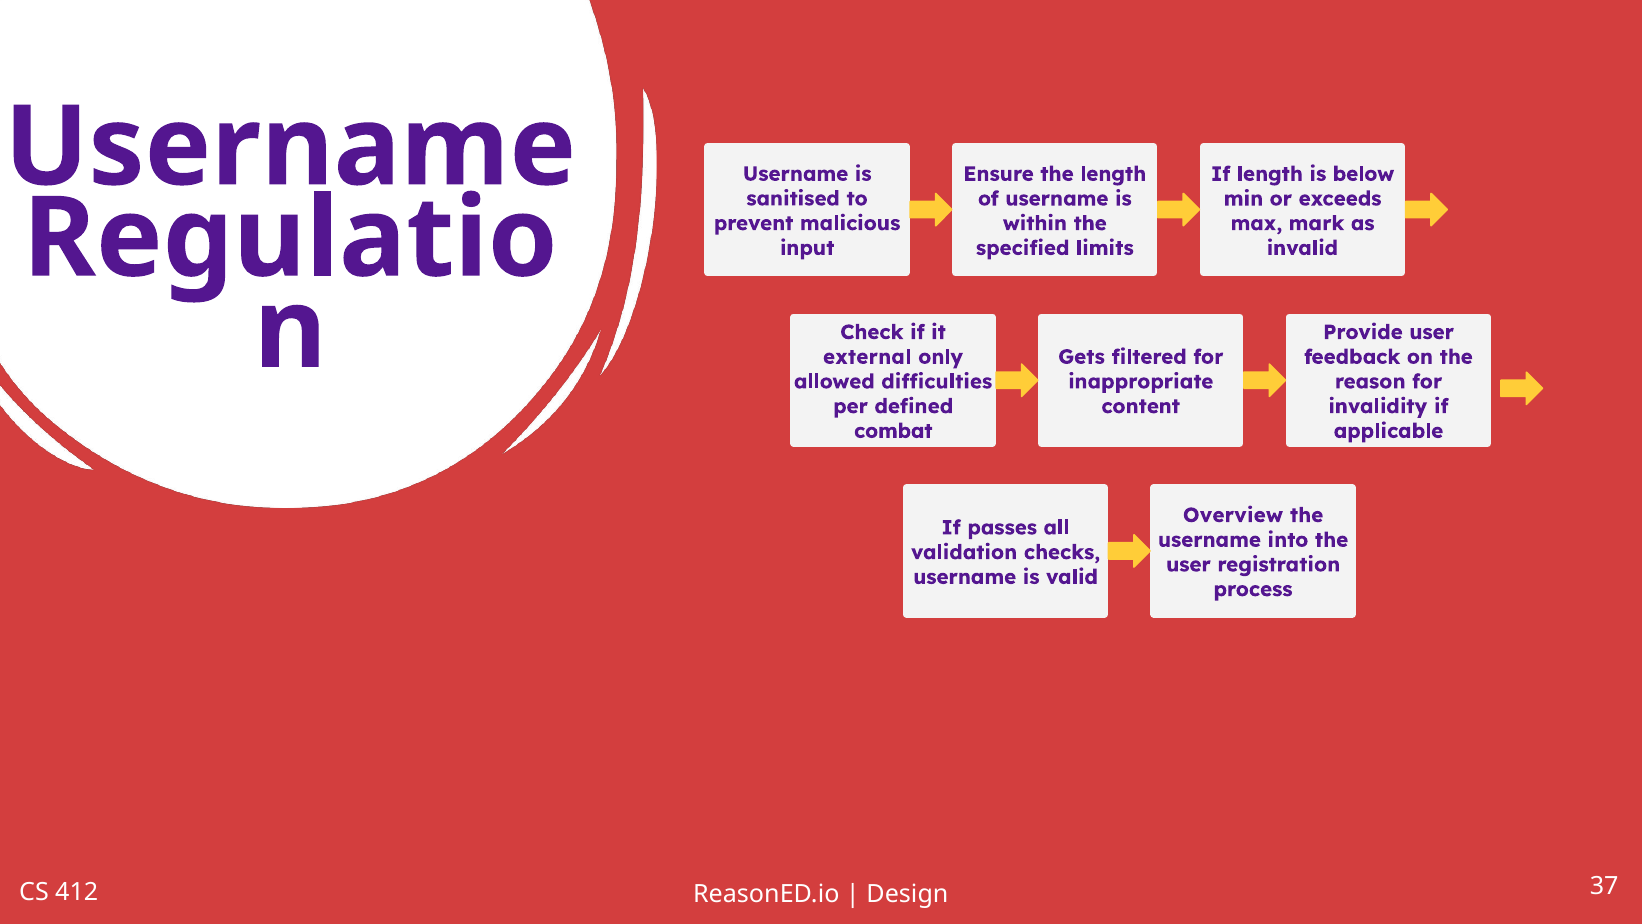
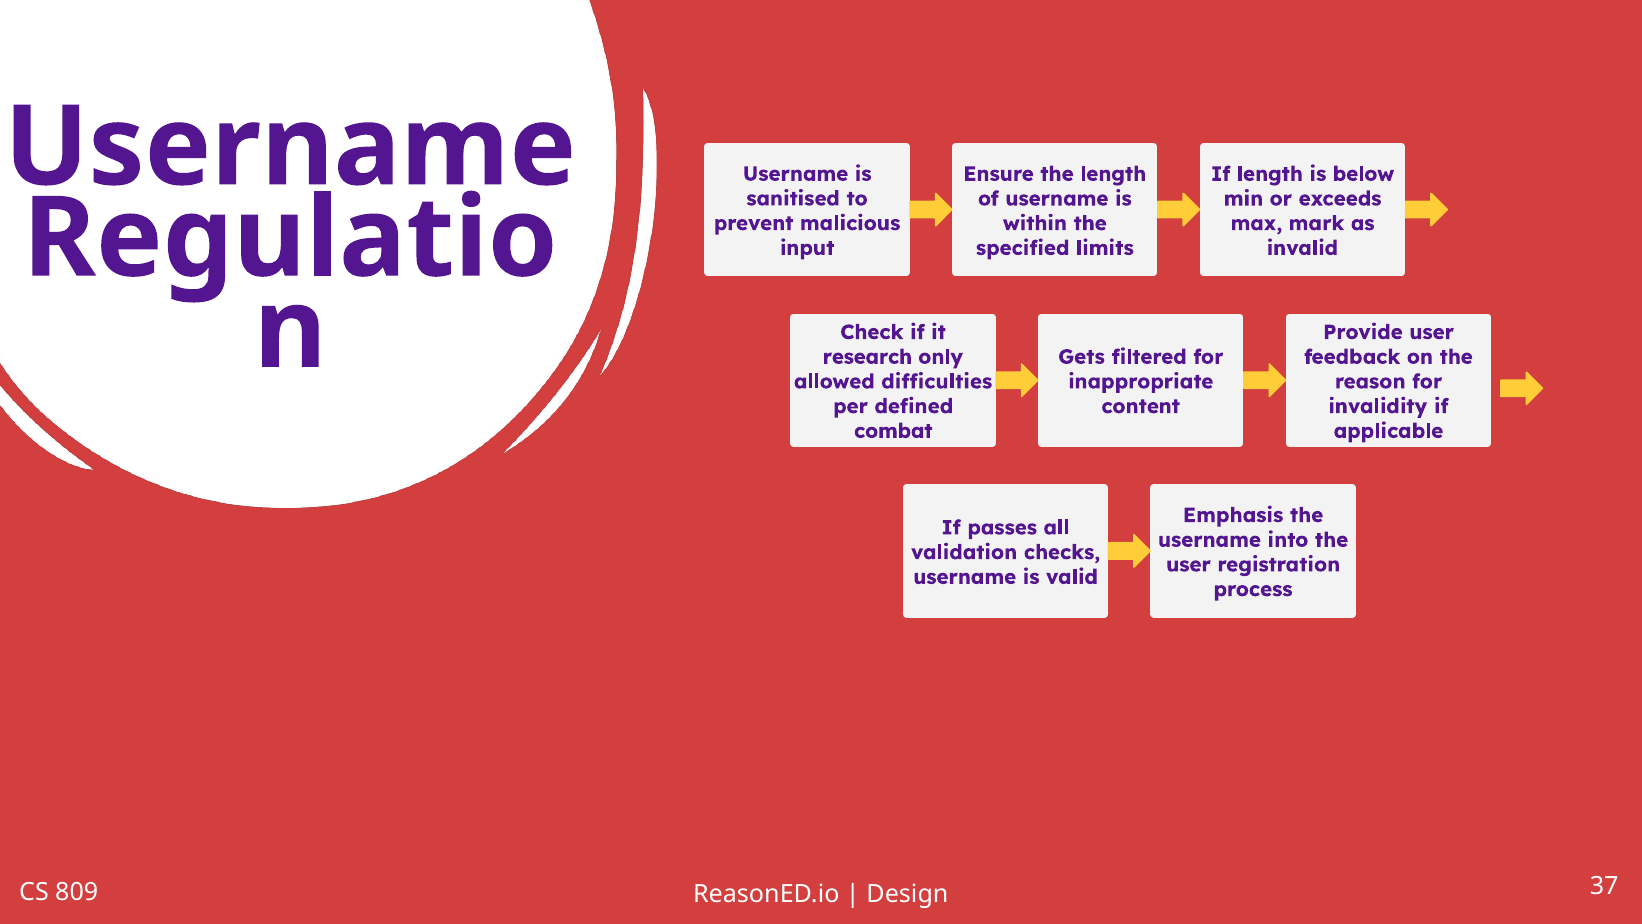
external: external -> research (867, 357)
Overview: Overview -> Emphasis (1233, 515)
412: 412 -> 809 (77, 892)
